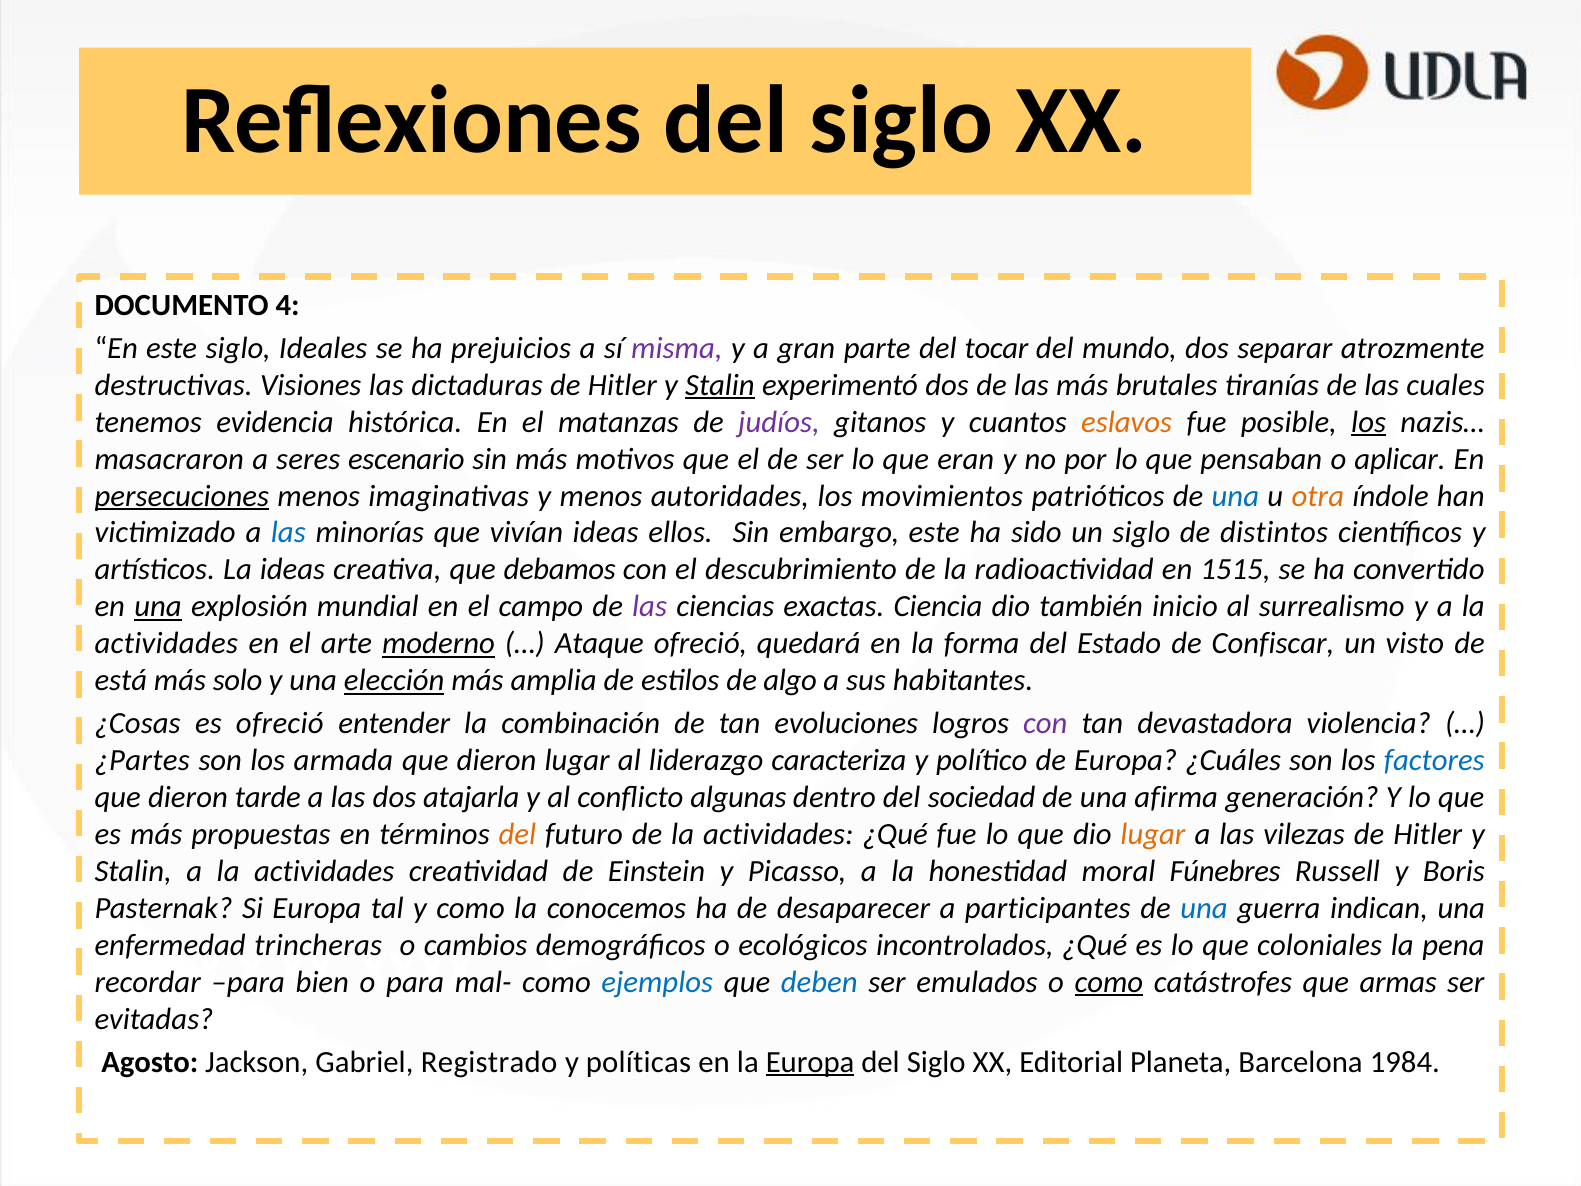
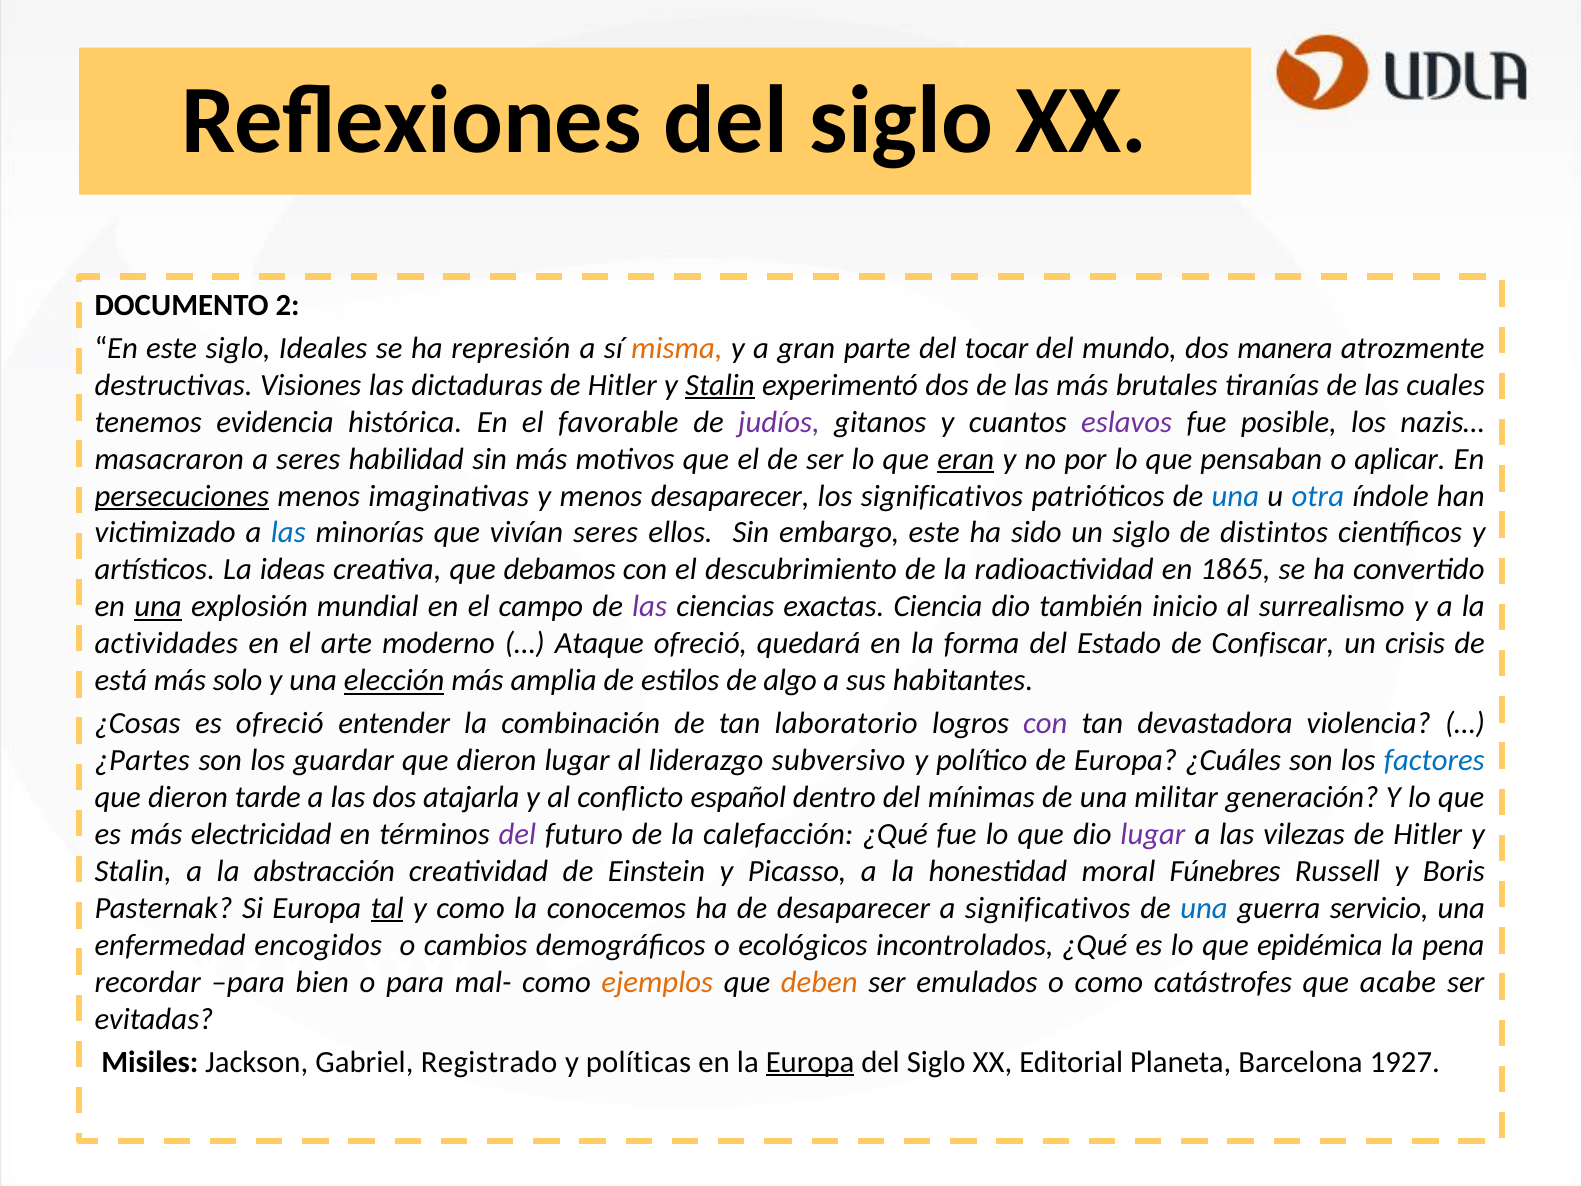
4: 4 -> 2 (288, 305)
prejuicios: prejuicios -> represión (511, 348)
misma colour: purple -> orange (677, 348)
separar: separar -> manera (1285, 348)
matanzas: matanzas -> favorable (618, 422)
eslavos colour: orange -> purple (1127, 422)
los underline: present -> none (1369, 422)
escenario: escenario -> habilidad (406, 459)
eran underline: none -> present (966, 459)
menos autoridades: autoridades -> desaparecer (730, 496)
los movimientos: movimientos -> significativos (942, 496)
otra colour: orange -> blue (1318, 496)
vivían ideas: ideas -> seres (606, 533)
1515: 1515 -> 1865 (1235, 570)
moderno underline: present -> none (439, 643)
visto: visto -> crisis (1415, 643)
evoluciones: evoluciones -> laboratorio (846, 723)
armada: armada -> guardar (344, 760)
caracteriza: caracteriza -> subversivo (839, 760)
algunas: algunas -> español (738, 797)
sociedad: sociedad -> mínimas (981, 797)
afirma: afirma -> militar (1176, 797)
propuestas: propuestas -> electricidad (261, 834)
del colour: orange -> purple (517, 834)
de la actividades: actividades -> calefacción (778, 834)
lugar colour: orange -> purple (1153, 834)
Stalin a la actividades: actividades -> abstracción (324, 871)
tal underline: none -> present (387, 908)
a participantes: participantes -> significativos (1048, 908)
indican: indican -> servicio (1379, 908)
trincheras: trincheras -> encogidos (318, 945)
coloniales: coloniales -> epidémica (1320, 945)
ejemplos colour: blue -> orange (657, 982)
deben colour: blue -> orange (819, 982)
como underline: present -> none (1109, 982)
armas: armas -> acabe (1398, 982)
Agosto: Agosto -> Misiles (150, 1062)
1984: 1984 -> 1927 (1405, 1062)
